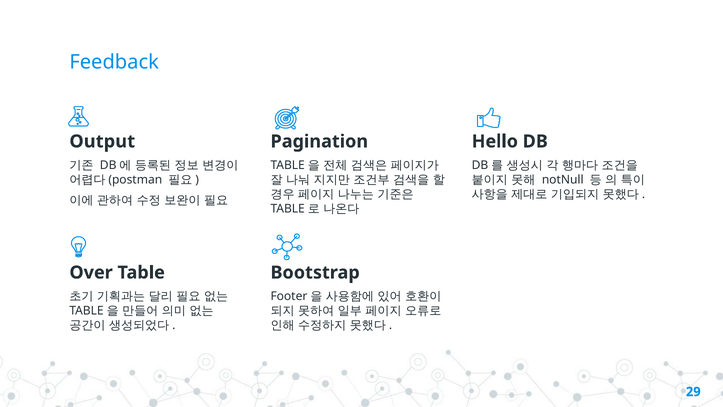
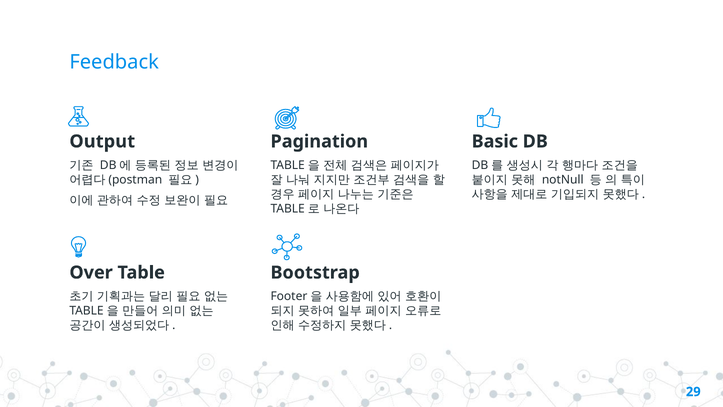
Hello: Hello -> Basic (495, 141)
